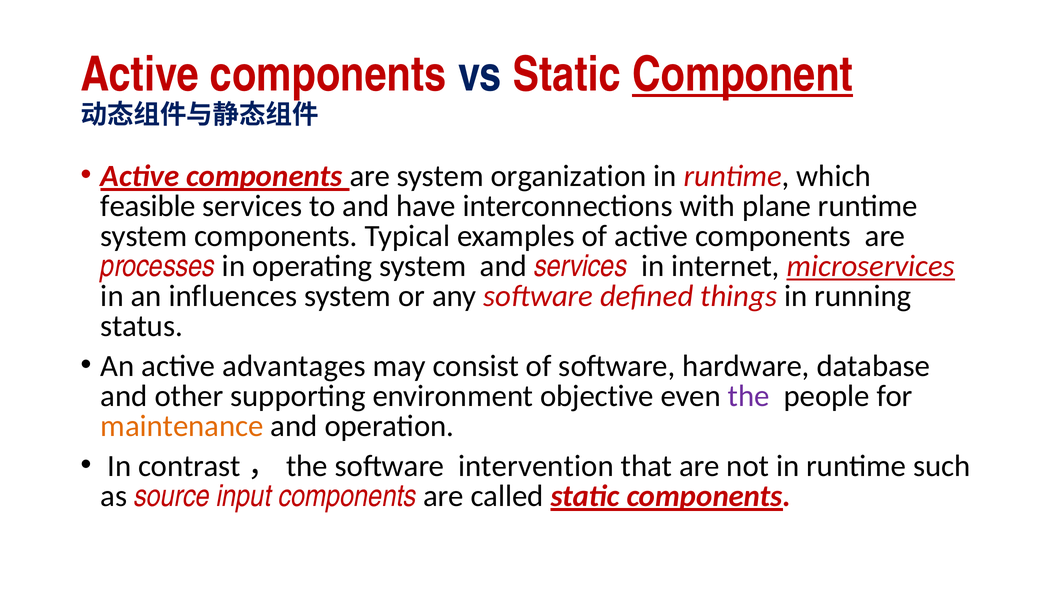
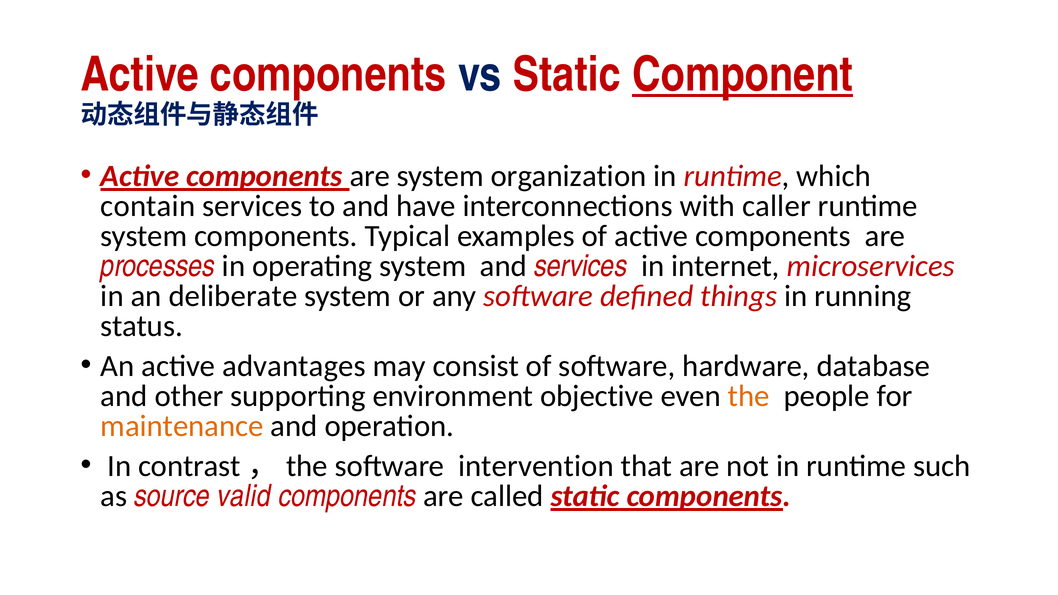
feasible: feasible -> contain (148, 206)
plane: plane -> caller (776, 206)
microservices underline: present -> none (871, 266)
influences: influences -> deliberate (233, 296)
the colour: purple -> orange (749, 396)
input: input -> valid (244, 496)
